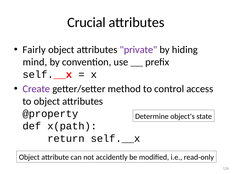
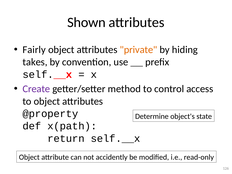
Crucial: Crucial -> Shown (86, 22)
private colour: purple -> orange (139, 50)
mind: mind -> takes (35, 62)
